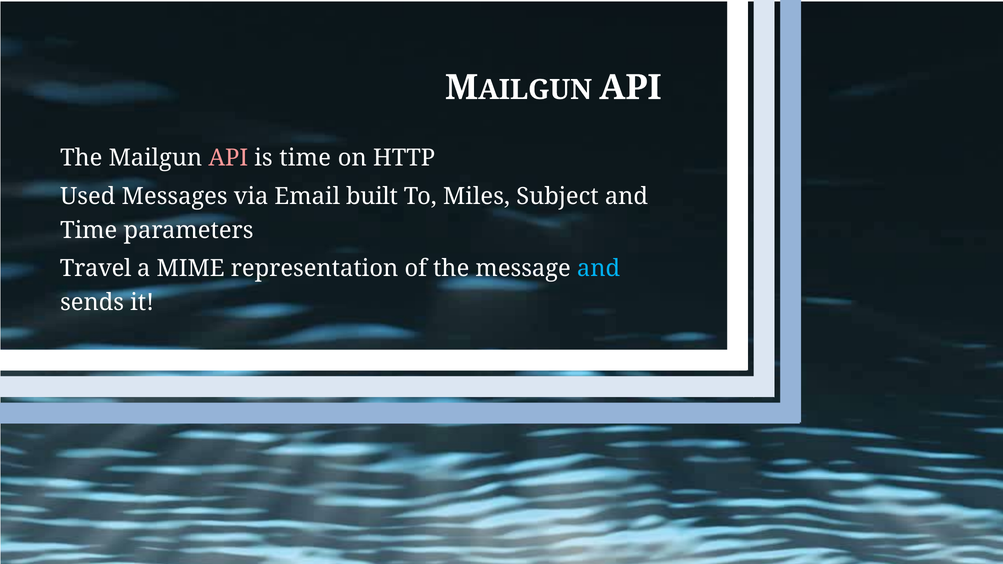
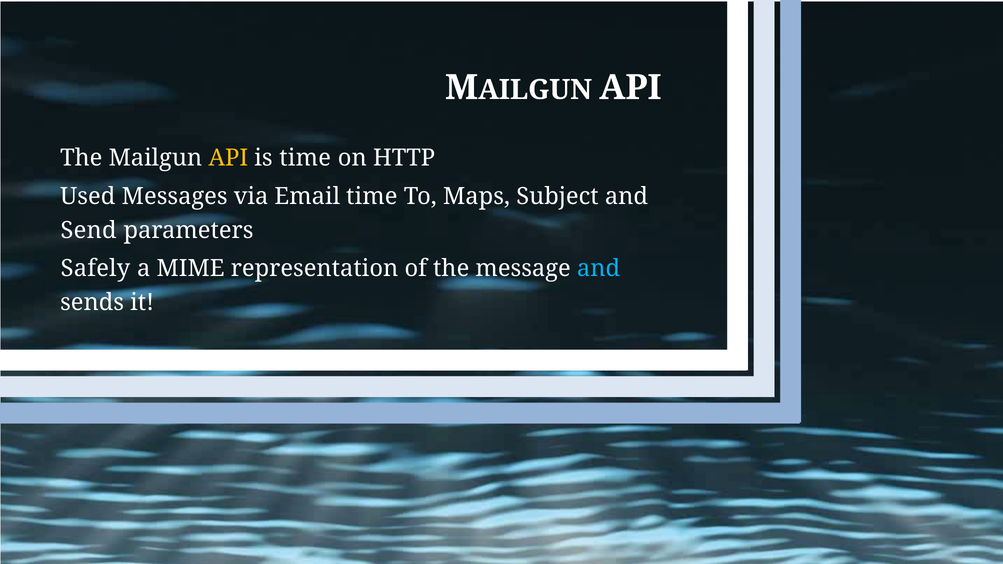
API colour: pink -> yellow (228, 158)
Email built: built -> time (372, 196)
Miles: Miles -> Maps (477, 196)
Time: Time -> Send (89, 230)
Travel: Travel -> Safely (95, 269)
